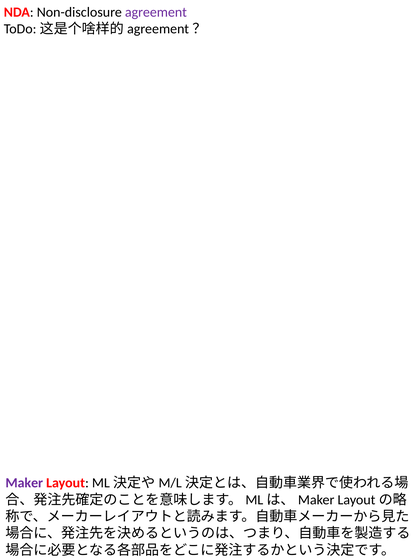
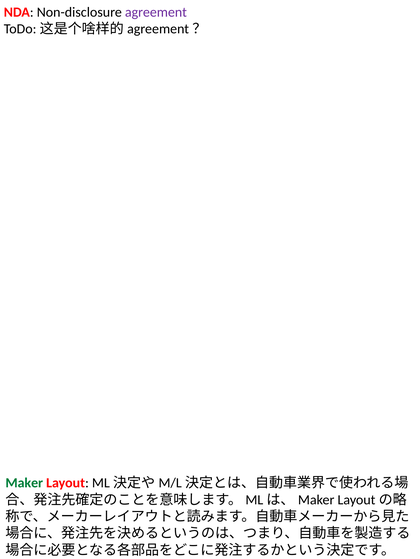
Maker colour: purple -> green (24, 484)
